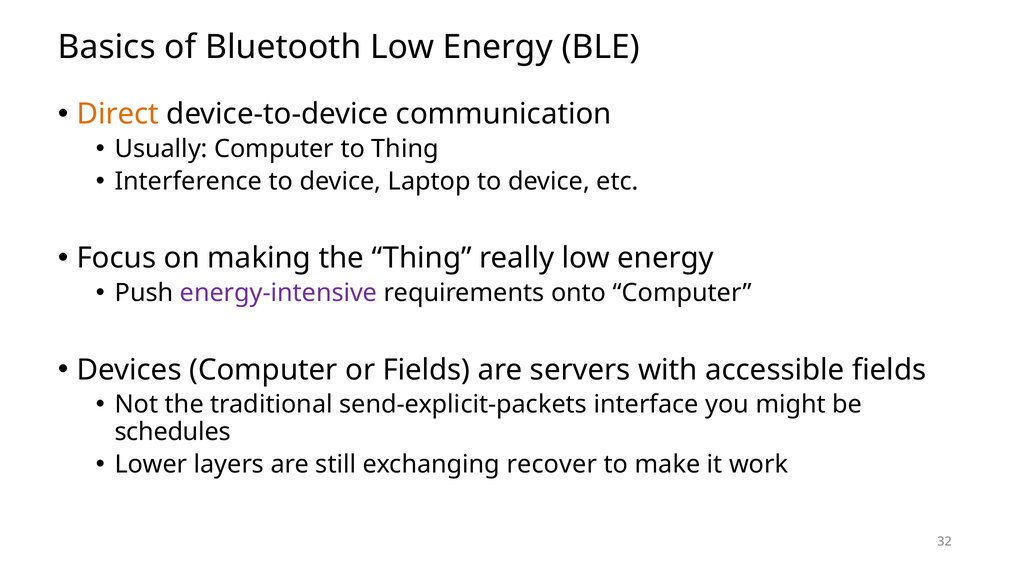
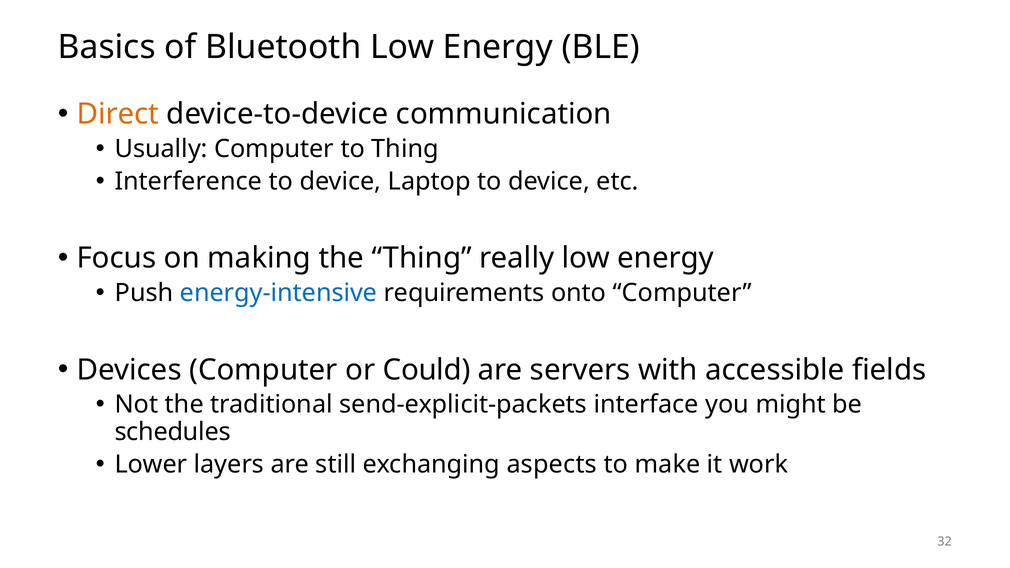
energy-intensive colour: purple -> blue (279, 293)
or Fields: Fields -> Could (427, 370)
recover: recover -> aspects (552, 464)
